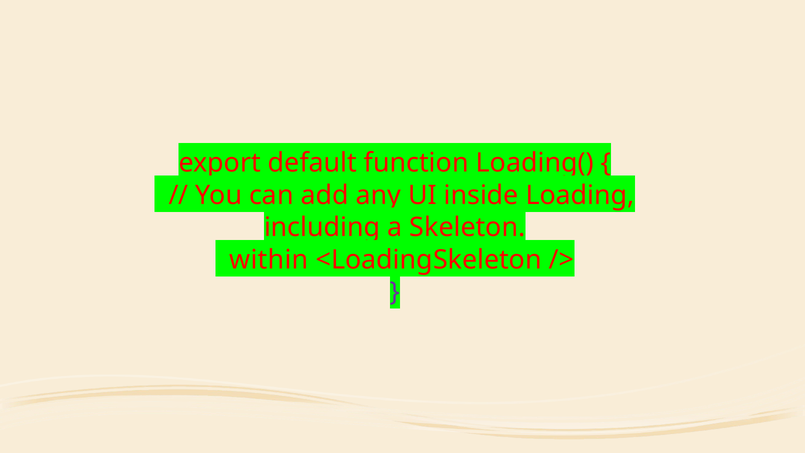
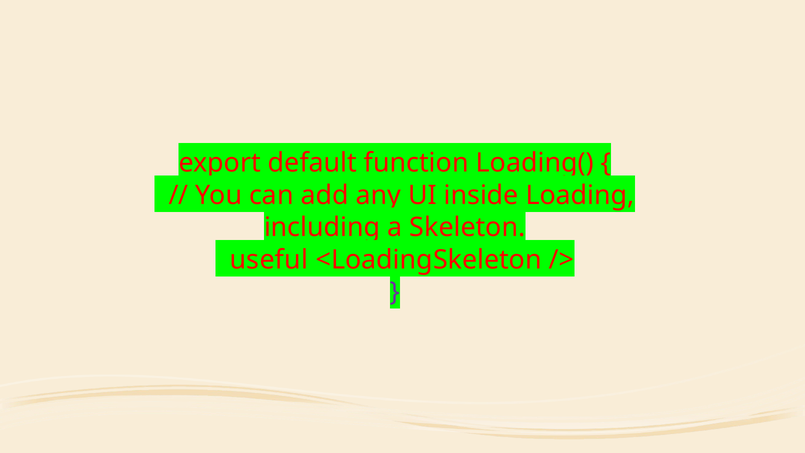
within: within -> useful (269, 260)
